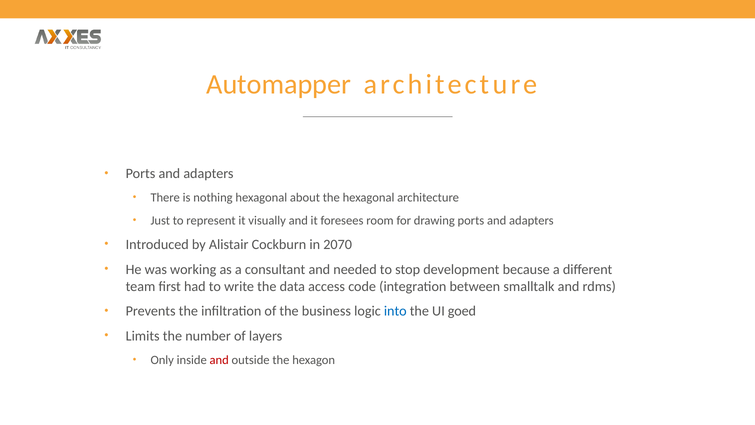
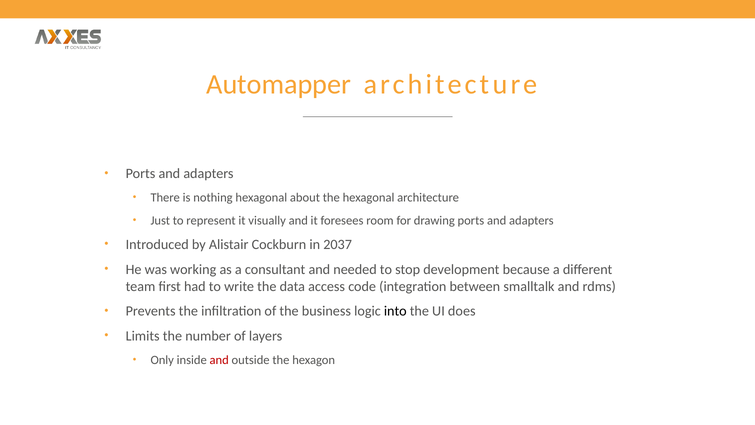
2070: 2070 -> 2037 (338, 244)
into colour: blue -> black (395, 311)
goed: goed -> does (462, 311)
